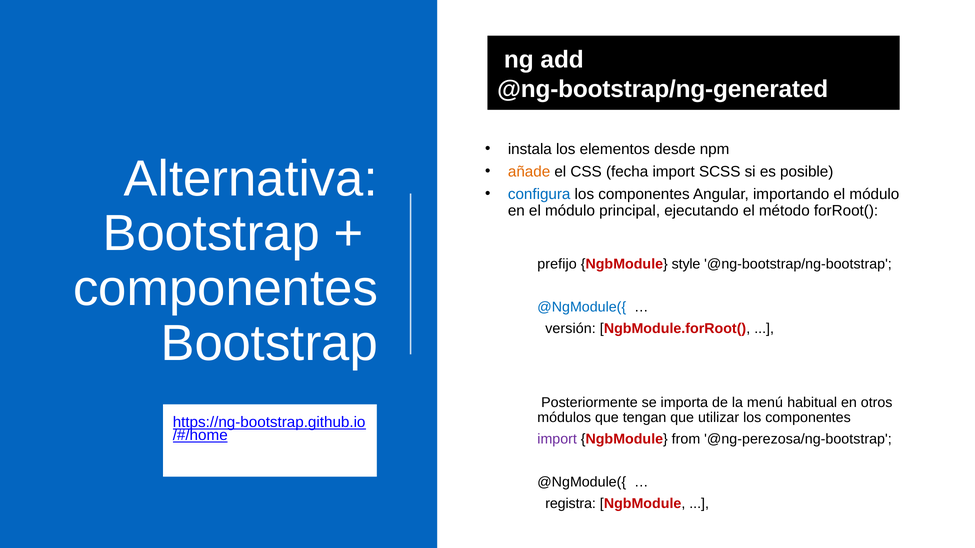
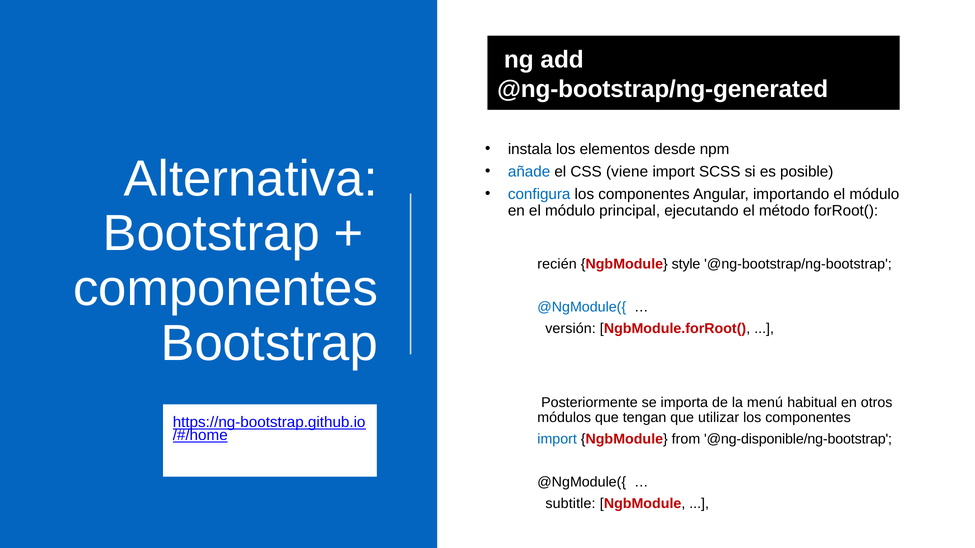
añade colour: orange -> blue (529, 172)
fecha: fecha -> viene (627, 172)
prefijo: prefijo -> recién (557, 264)
import colour: purple -> blue (557, 440)
@ng-perezosa/ng-bootstrap: @ng-perezosa/ng-bootstrap -> @ng-disponible/ng-bootstrap (798, 440)
registra: registra -> subtitle (570, 504)
